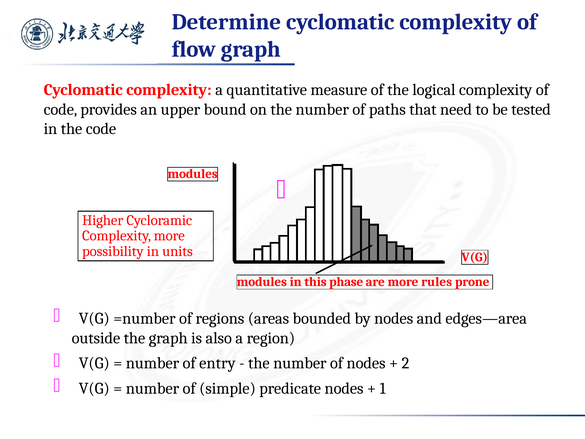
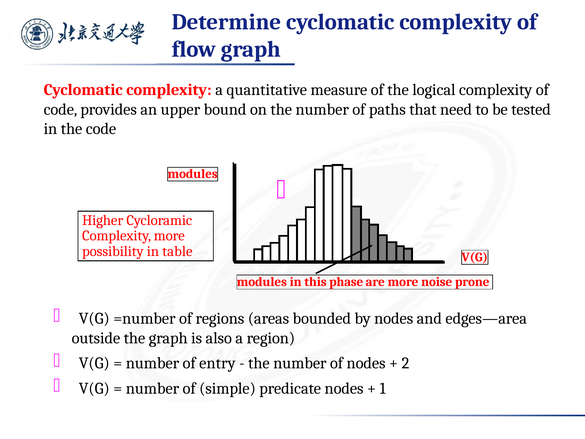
units: units -> table (177, 251)
rules: rules -> noise (437, 282)
